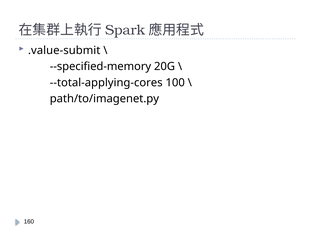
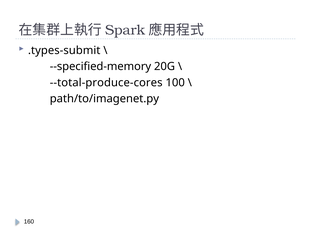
.value-submit: .value-submit -> .types-submit (64, 51)
--total-applying-cores: --total-applying-cores -> --total-produce-cores (106, 83)
